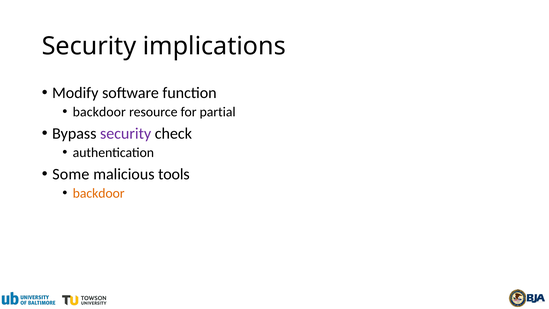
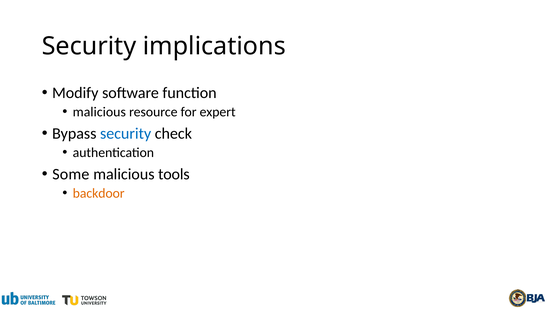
backdoor: backdoor -> malicious (99, 112)
partial: partial -> expert (218, 112)
security colour: purple -> blue (126, 134)
